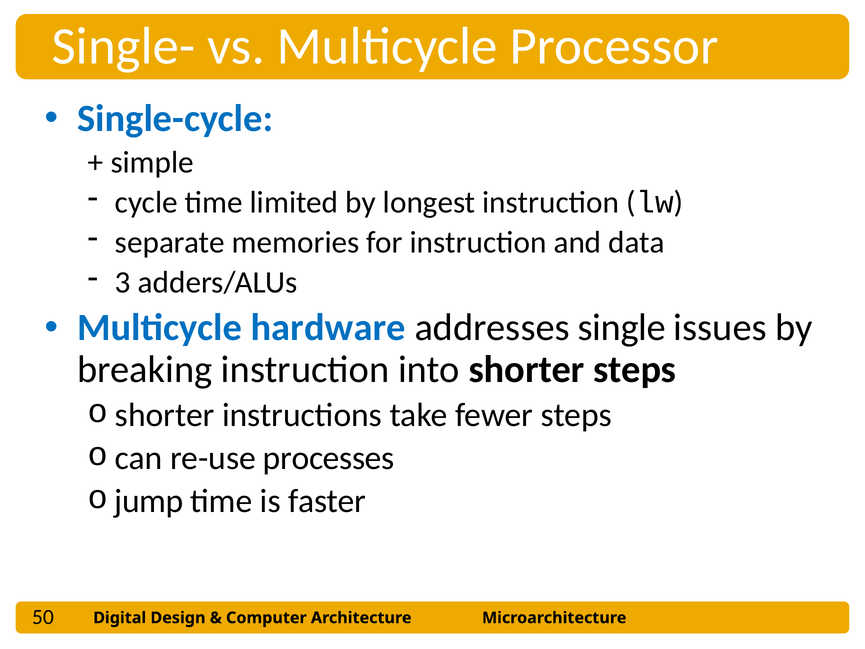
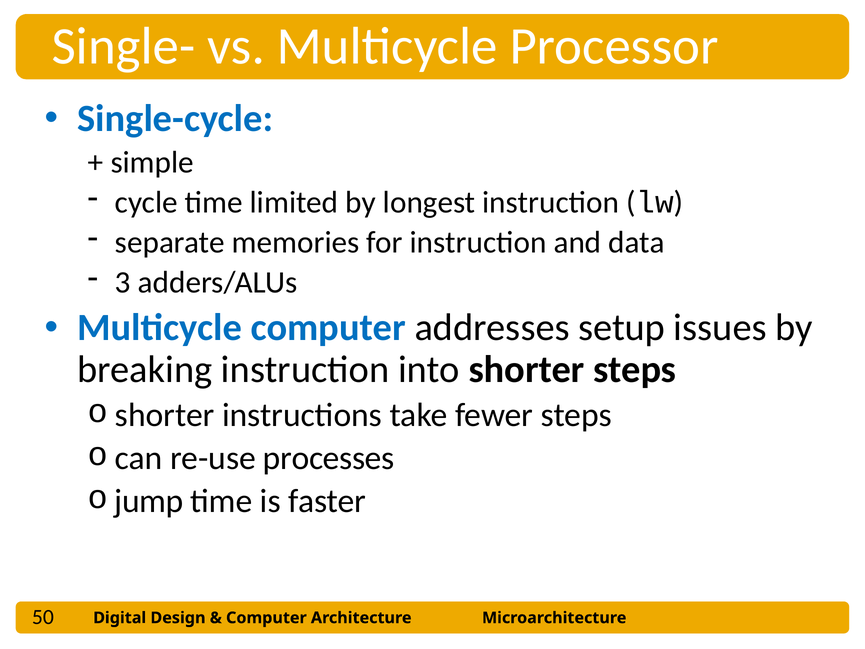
Multicycle hardware: hardware -> computer (328, 328)
single: single -> setup (622, 328)
